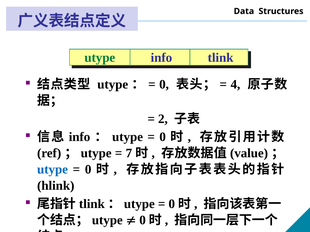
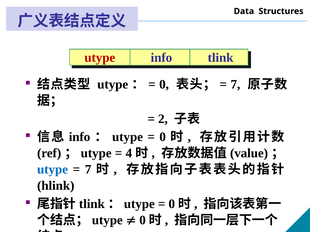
utype colour: green -> red (100, 58)
4: 4 -> 7 (235, 85)
7: 7 -> 4 (129, 154)
0: 0 -> 7 (88, 170)
